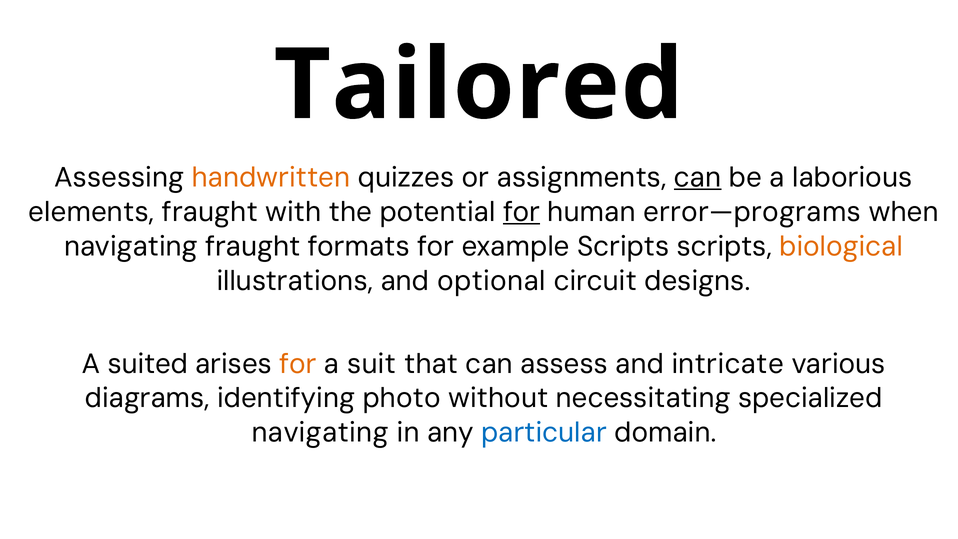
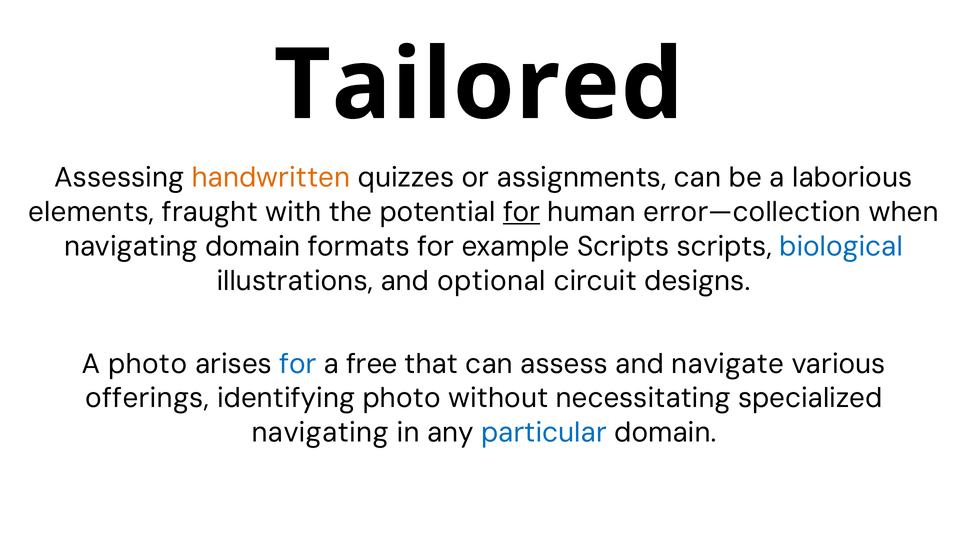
can underline: present -> none (698, 177)
error—programs: error—programs -> error—collection (752, 212)
navigating fraught: fraught -> domain (253, 246)
biological colour: orange -> blue (841, 246)
A suited: suited -> photo (148, 364)
for colour: orange -> blue (298, 364)
suit: suit -> free (372, 364)
intricate: intricate -> navigate (728, 364)
diagrams: diagrams -> offerings (147, 398)
